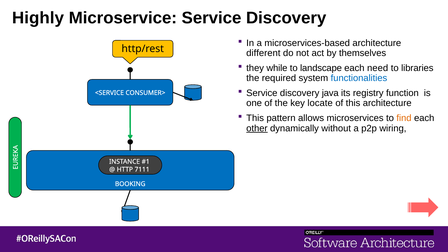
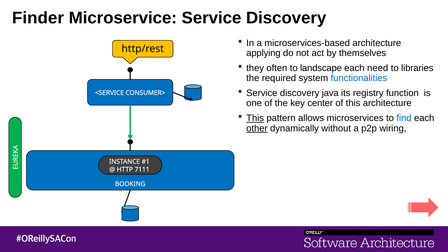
Highly: Highly -> Finder (38, 18)
different: different -> applying (263, 53)
while: while -> often (277, 68)
locate: locate -> center (320, 103)
This underline: none -> present (255, 118)
find colour: orange -> blue (404, 118)
